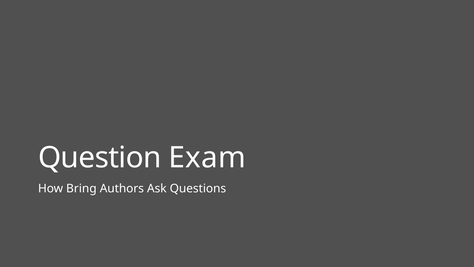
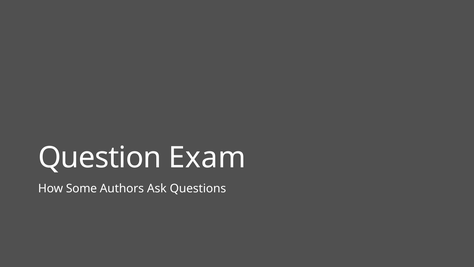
Bring: Bring -> Some (81, 188)
